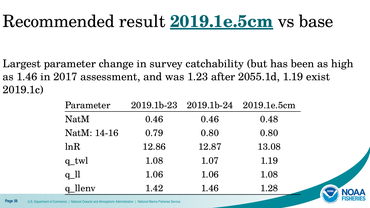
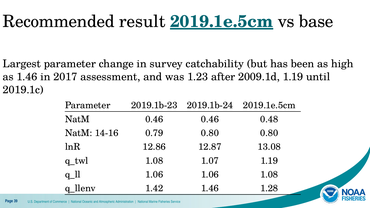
2055.1d: 2055.1d -> 2009.1d (259, 77)
exist: exist -> until (318, 77)
